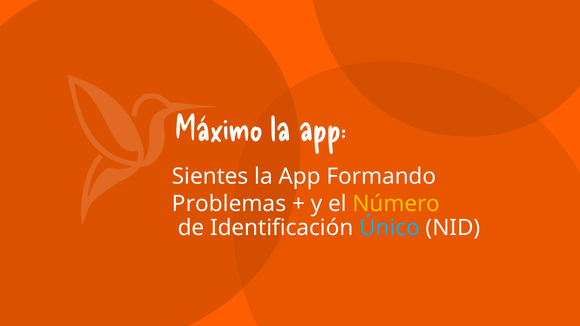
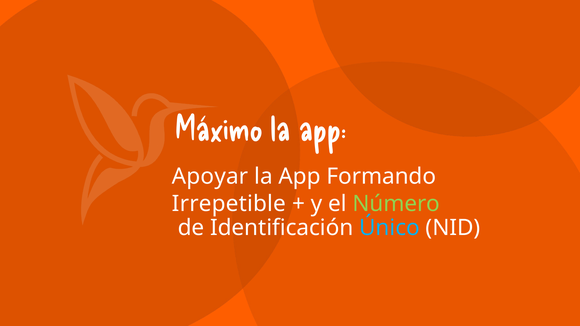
Sientes: Sientes -> Apoyar (210, 177)
Problemas: Problemas -> Irrepetible (229, 204)
Número colour: yellow -> light green (396, 204)
